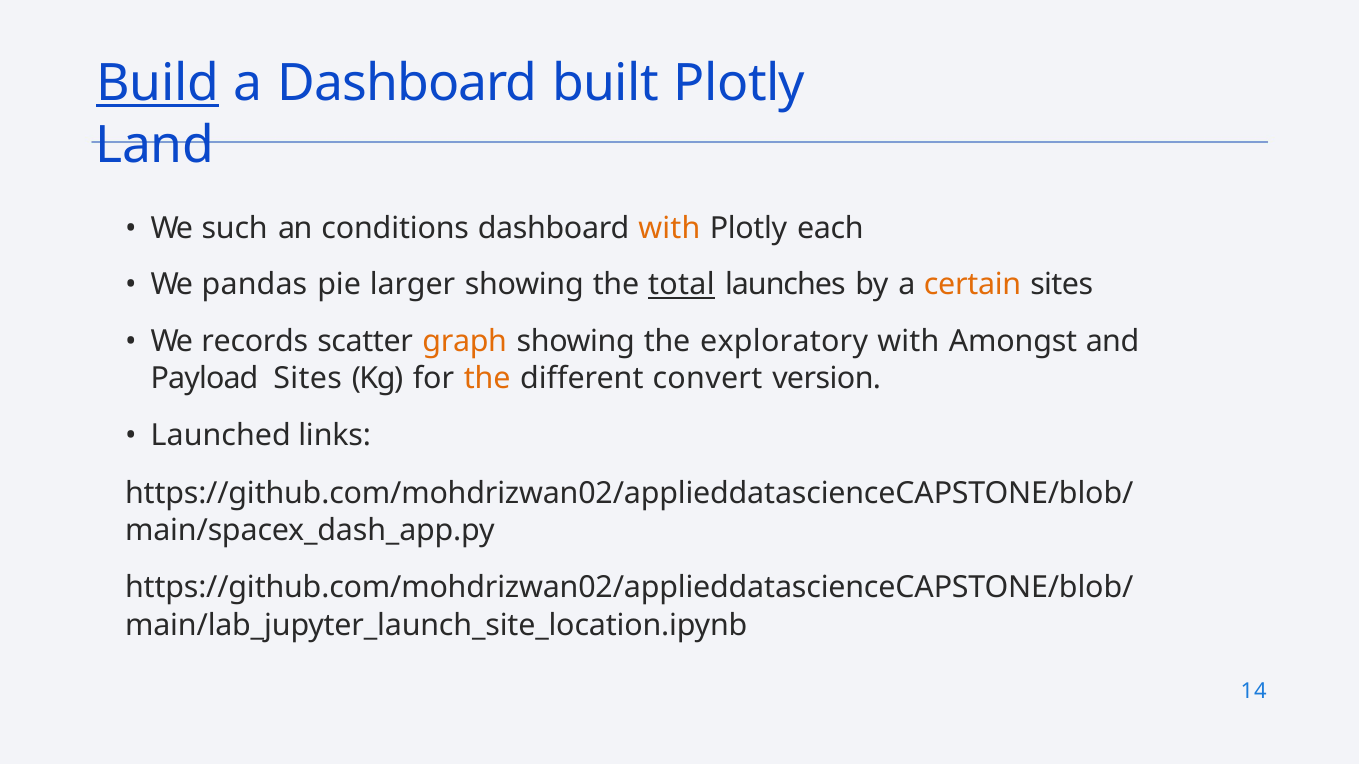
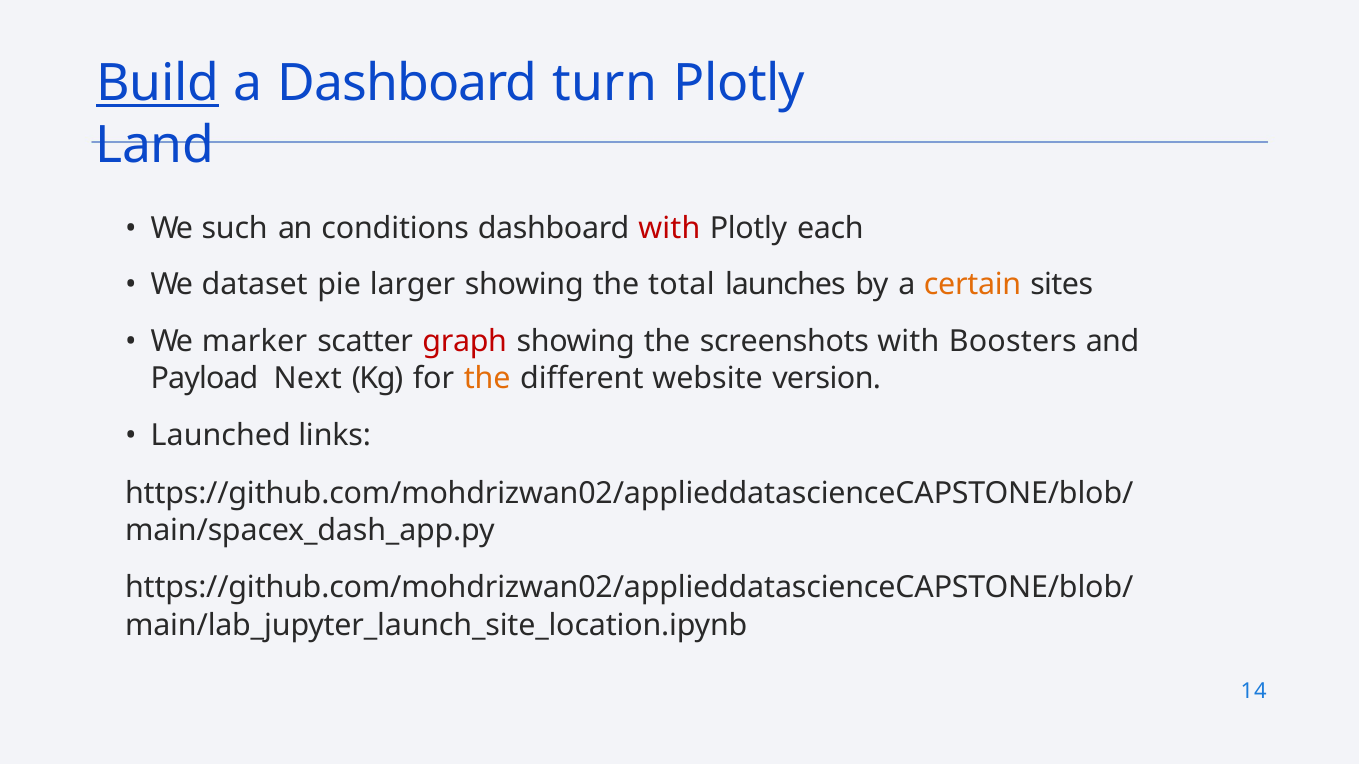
built: built -> turn (605, 83)
with colour: orange -> red (669, 229)
pandas: pandas -> dataset (255, 285)
total underline: present -> none (681, 285)
records: records -> marker (255, 342)
graph colour: orange -> red (465, 342)
exploratory: exploratory -> screenshots (784, 342)
Amongst: Amongst -> Boosters (1013, 342)
Payload Sites: Sites -> Next (308, 379)
convert: convert -> website (708, 379)
